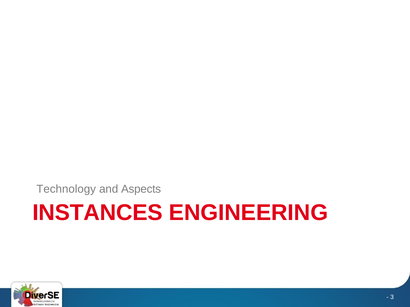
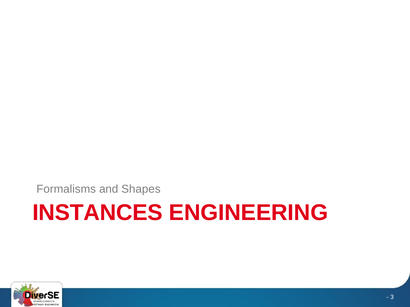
Technology: Technology -> Formalisms (66, 189)
Aspects: Aspects -> Shapes (141, 189)
